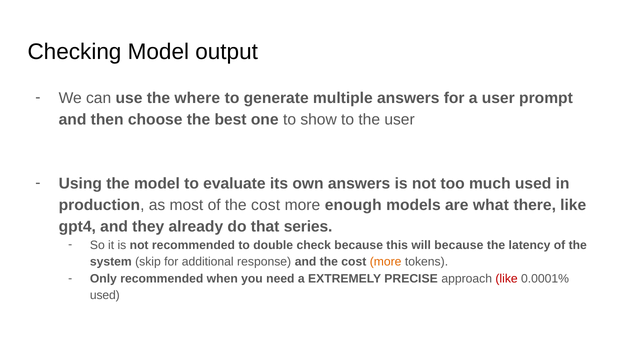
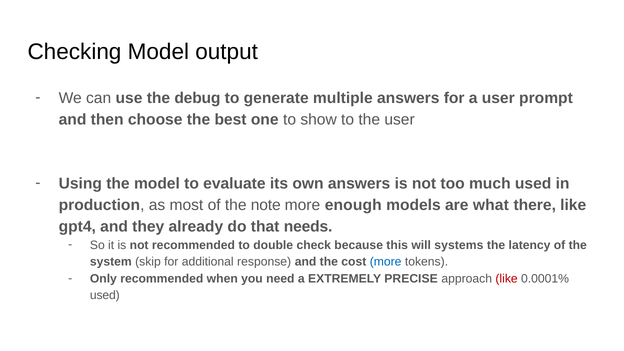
where: where -> debug (197, 98)
of the cost: cost -> note (266, 205)
series: series -> needs (308, 227)
will because: because -> systems (459, 245)
more colour: orange -> blue (386, 262)
